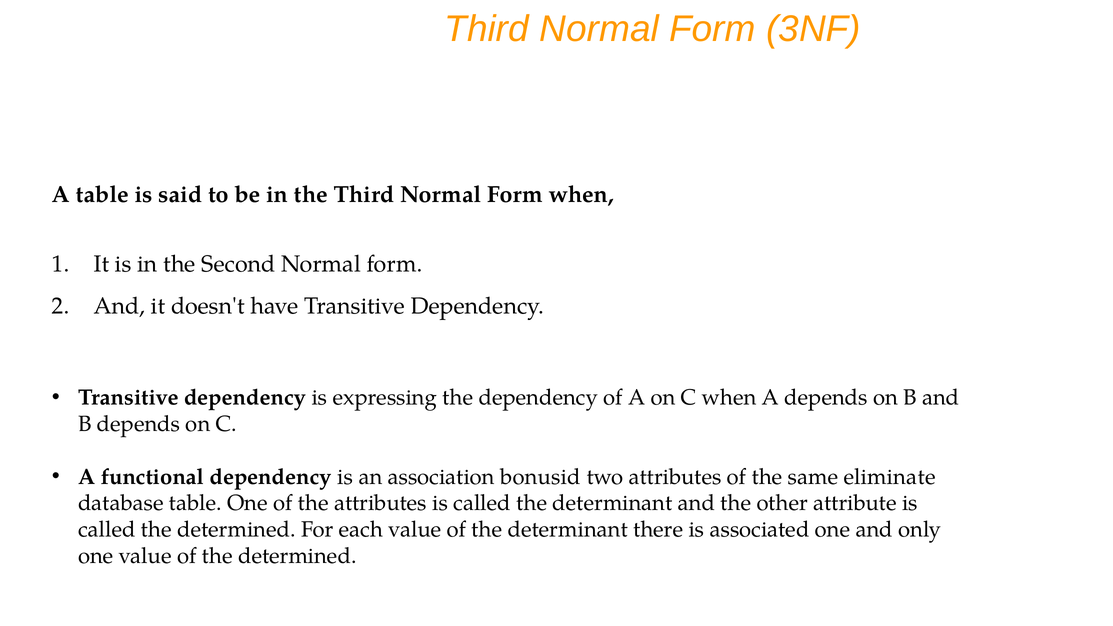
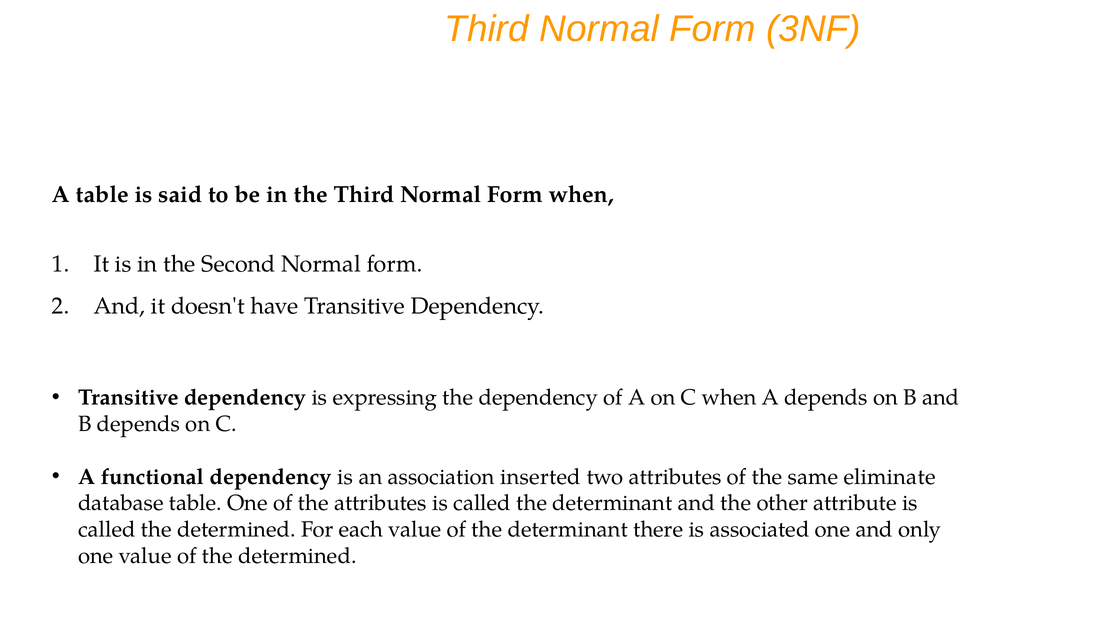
bonusid: bonusid -> inserted (541, 477)
